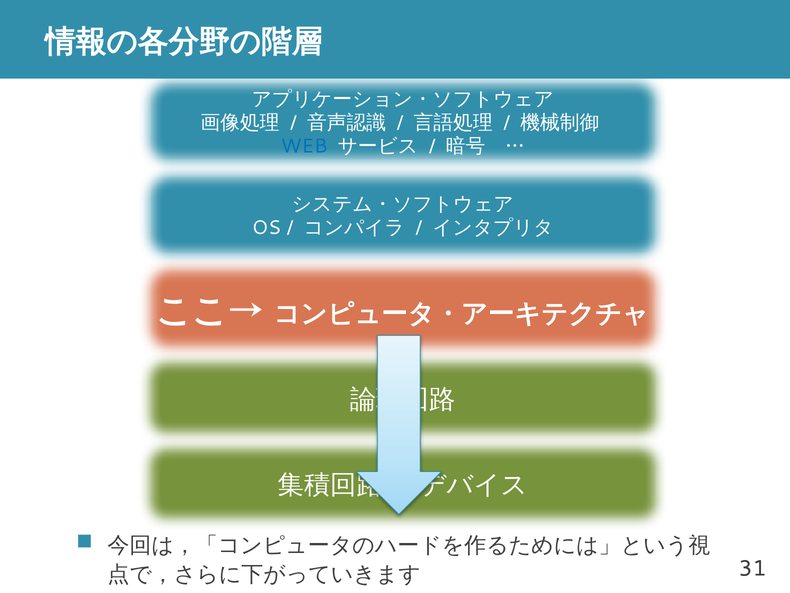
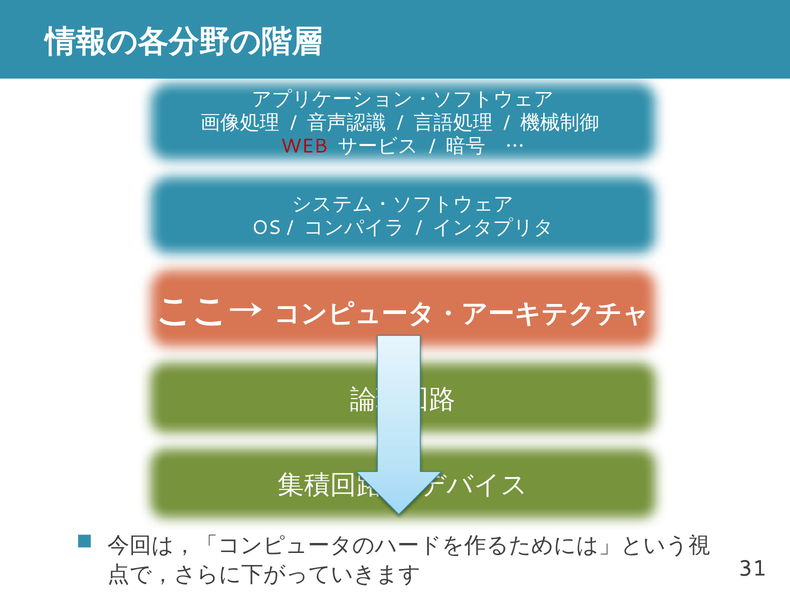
WEB colour: blue -> red (304, 146)
